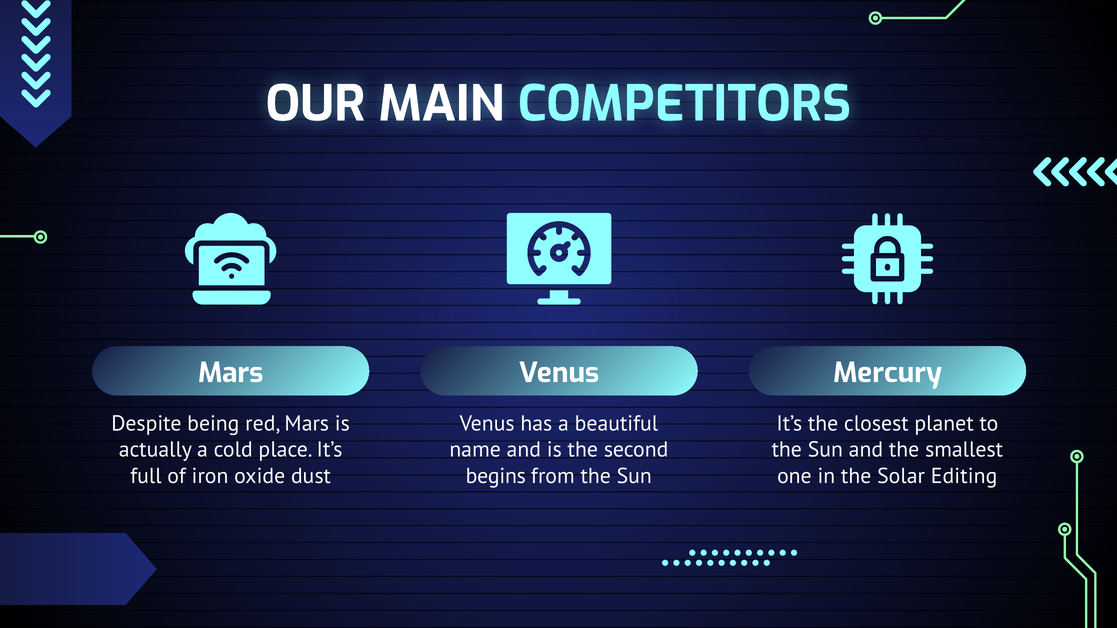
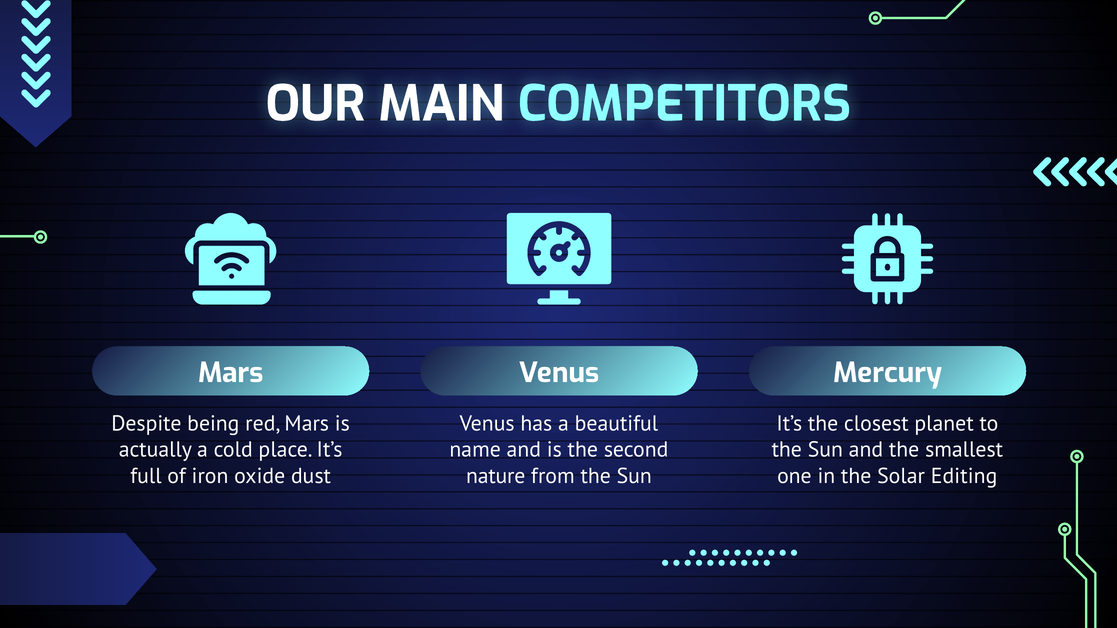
begins: begins -> nature (496, 476)
